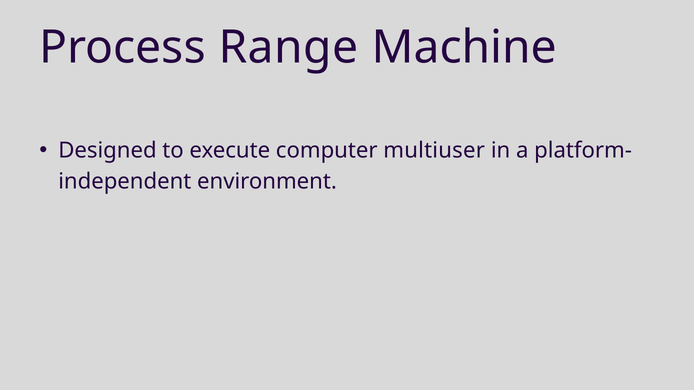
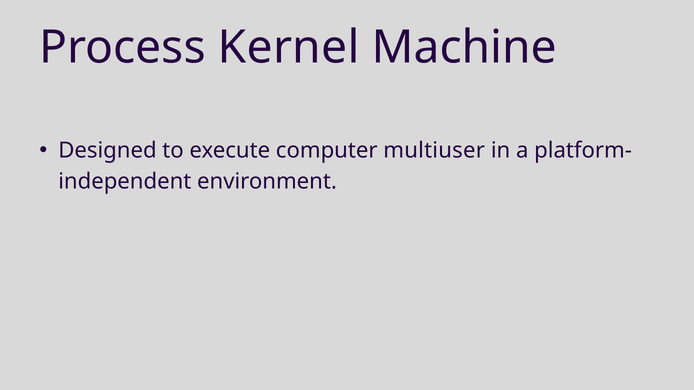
Range: Range -> Kernel (289, 48)
